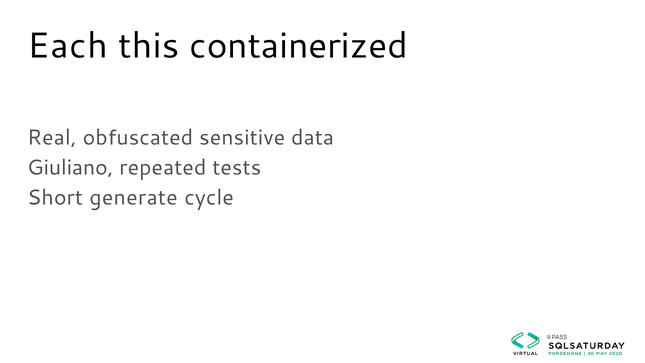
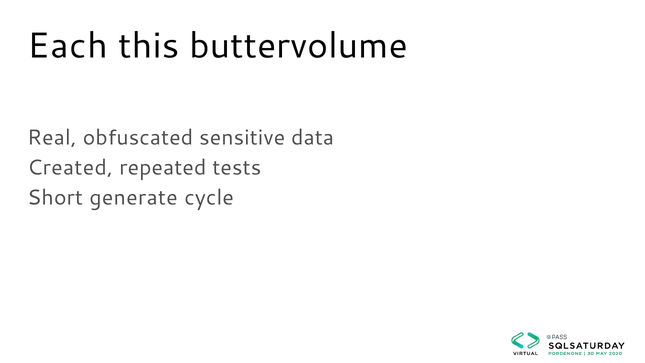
containerized: containerized -> buttervolume (299, 46)
Giuliano: Giuliano -> Created (70, 168)
